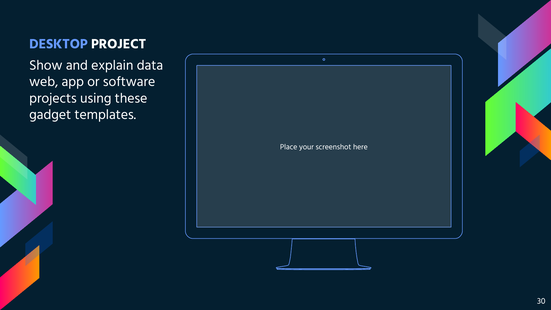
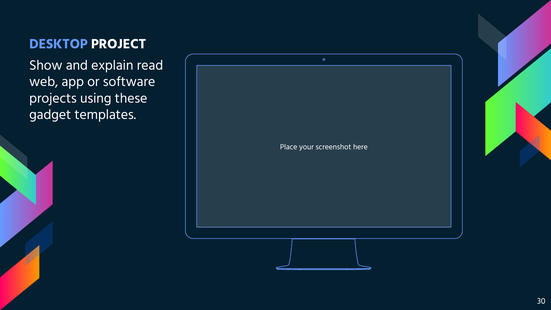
data: data -> read (150, 65)
